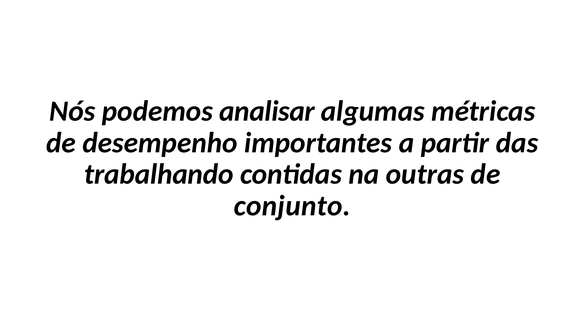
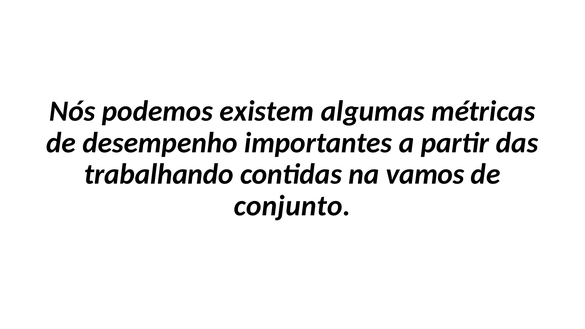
analisar: analisar -> existem (267, 111)
outras: outras -> vamos (425, 174)
